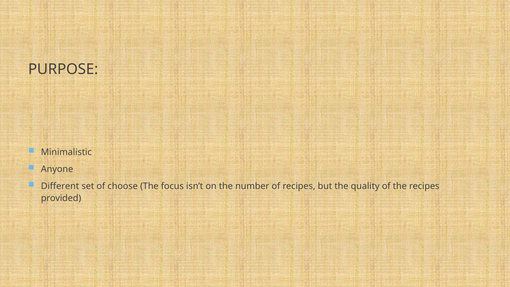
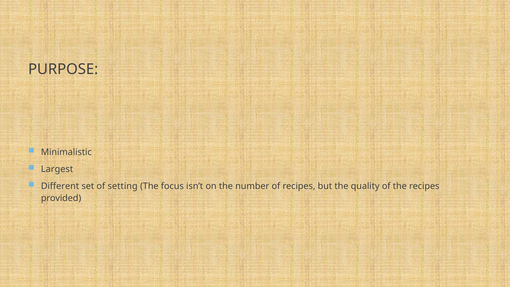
Anyone: Anyone -> Largest (57, 169)
choose: choose -> setting (123, 186)
